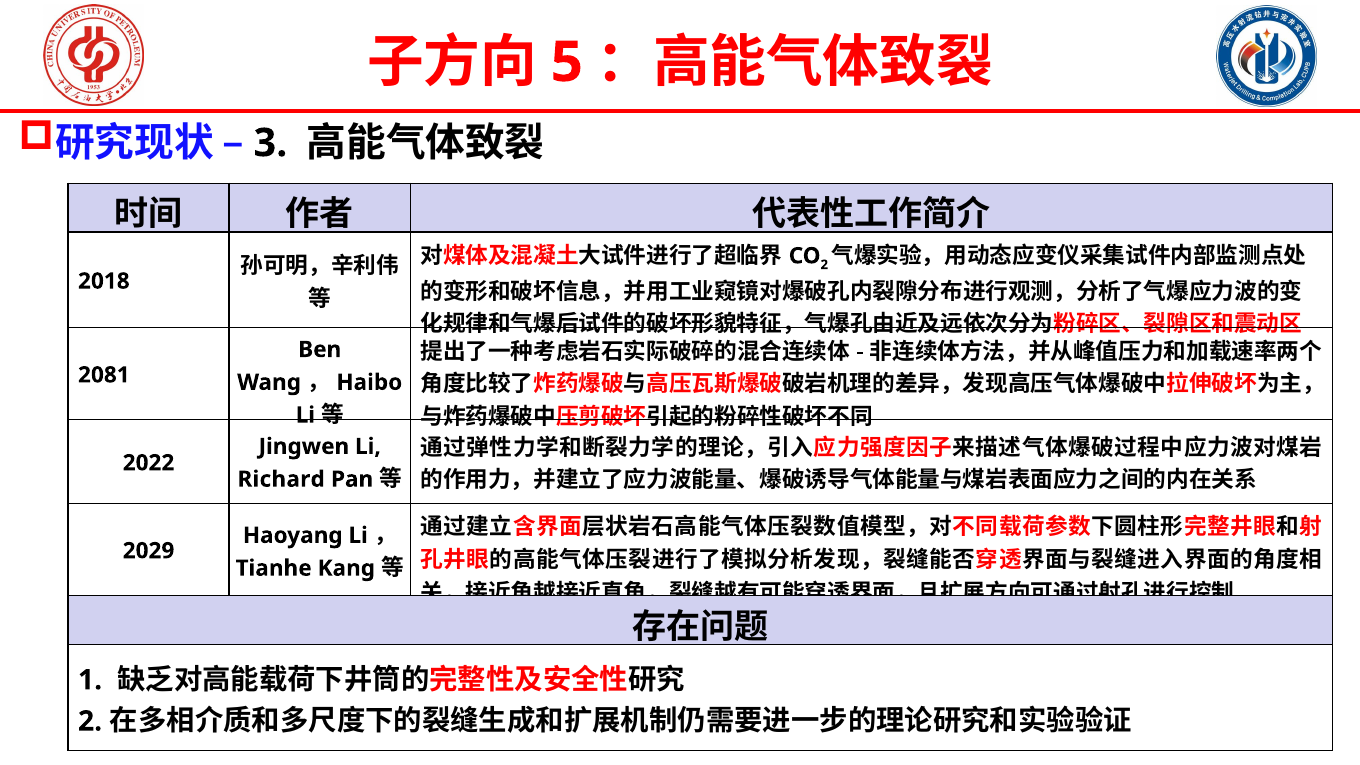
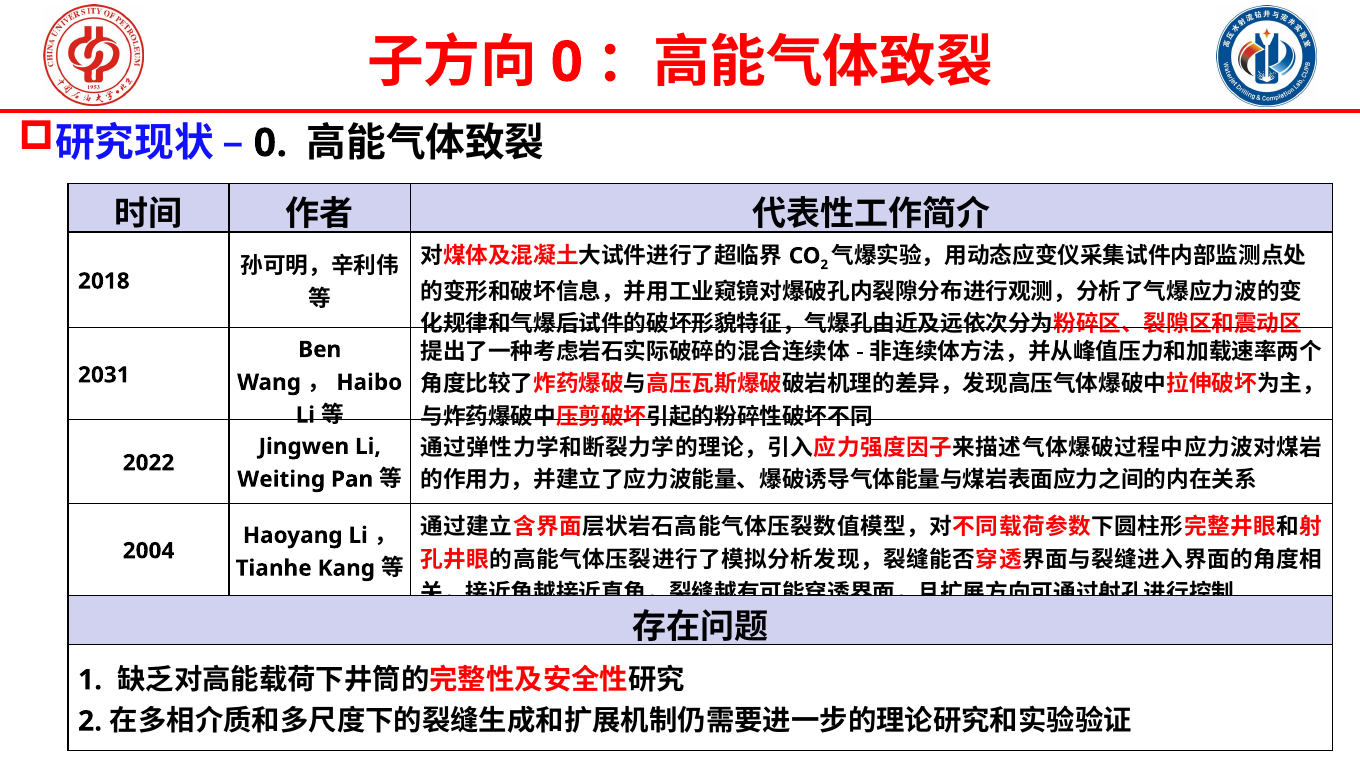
5: 5 -> 0 (567, 62)
3: 3 -> 0 (270, 143)
2081: 2081 -> 2031 (104, 375)
Richard: Richard -> Weiting (281, 479)
2029: 2029 -> 2004 (149, 551)
